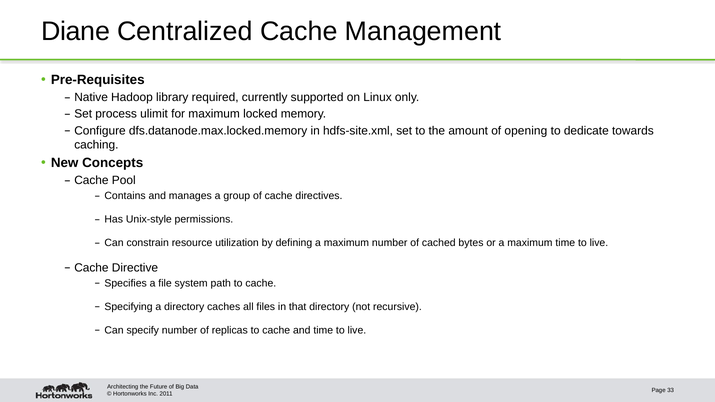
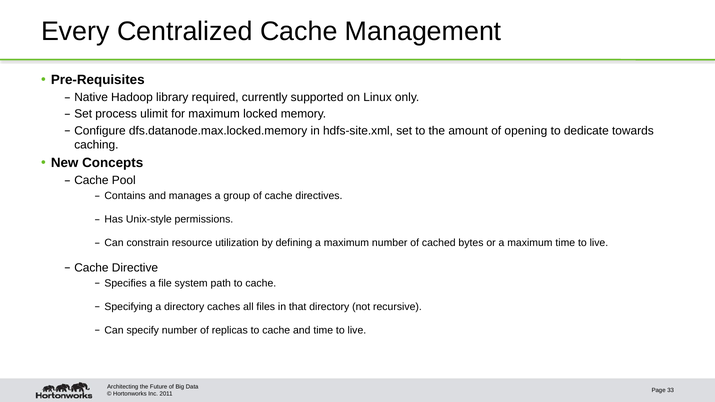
Diane: Diane -> Every (75, 32)
